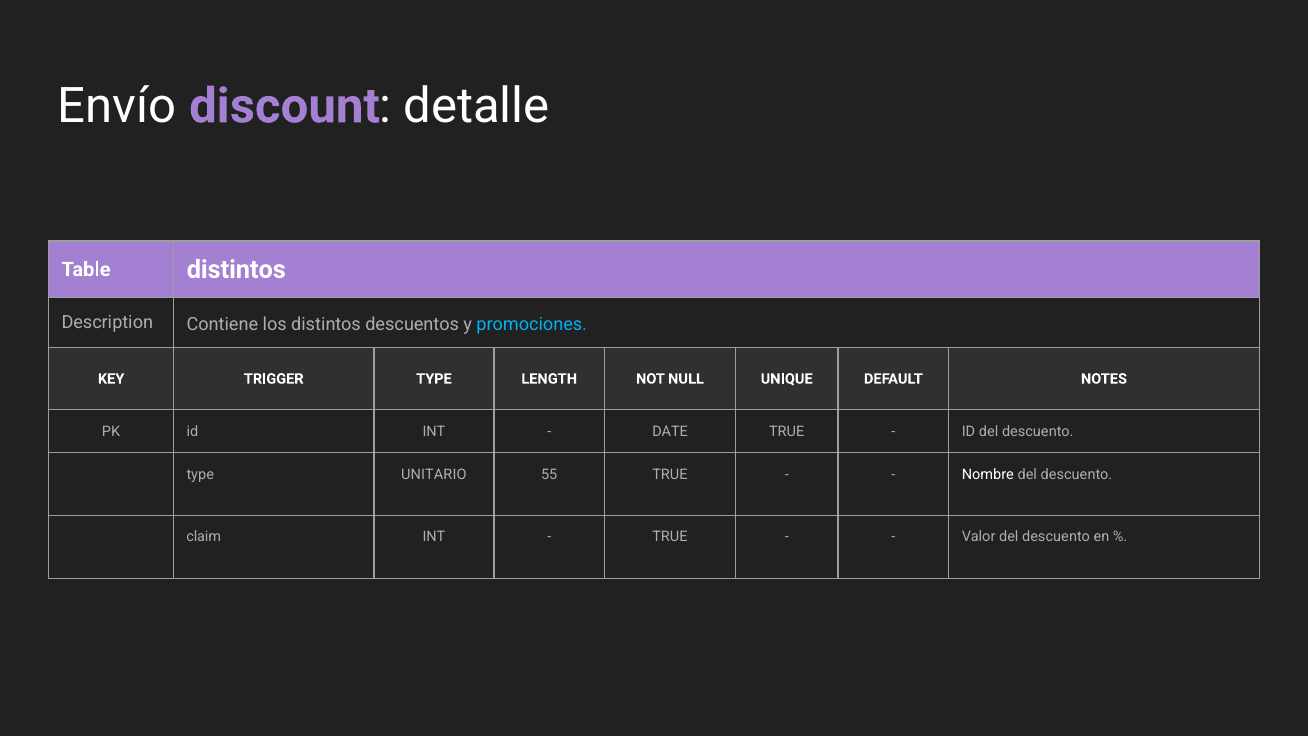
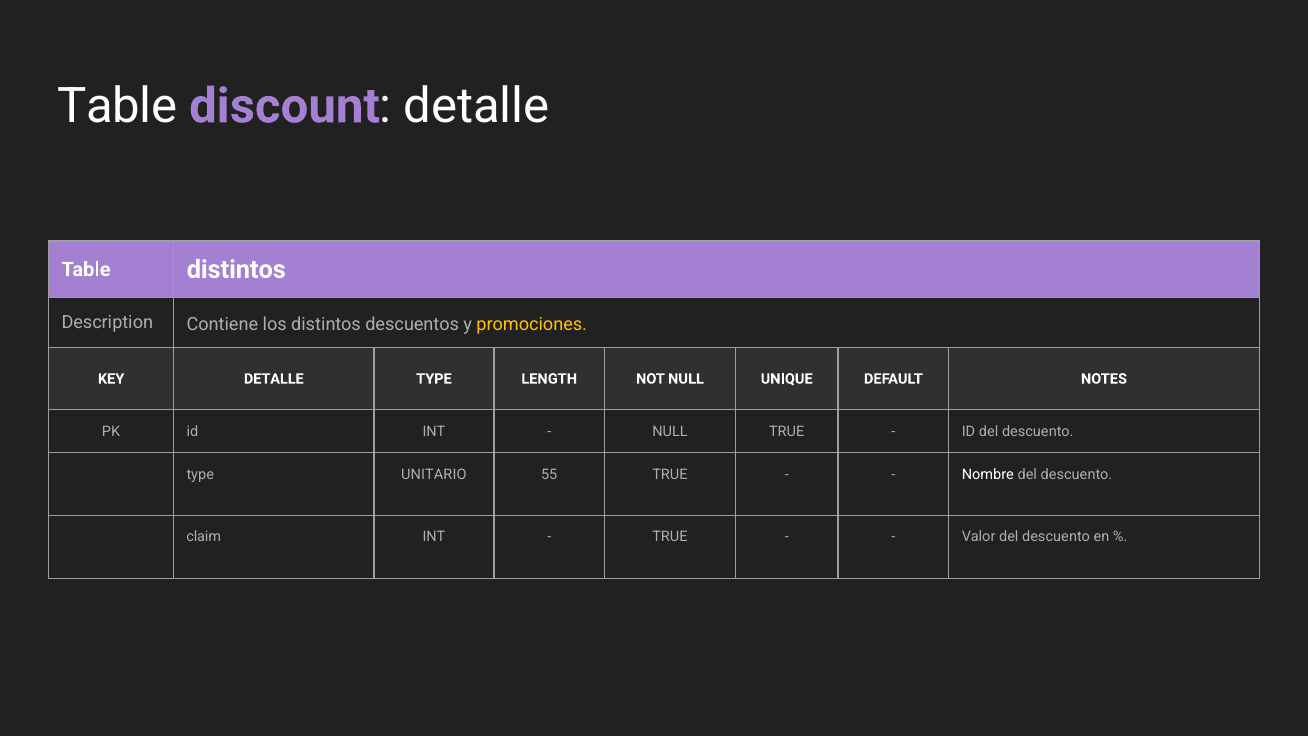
Envío: Envío -> Table (118, 106)
promociones colour: light blue -> yellow (532, 324)
KEY TRIGGER: TRIGGER -> DETALLE (274, 379)
DATE: DATE -> NULL (670, 431)
